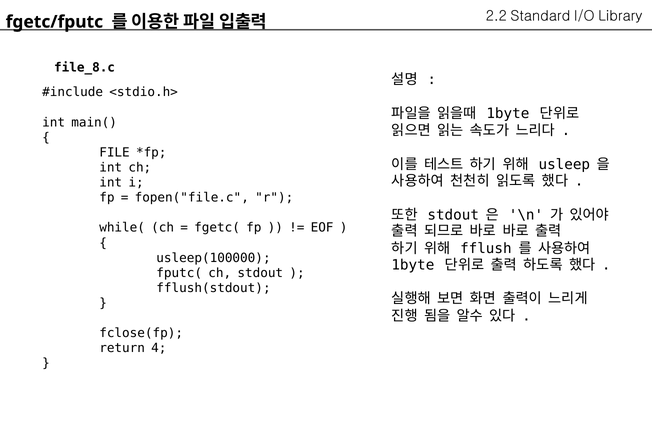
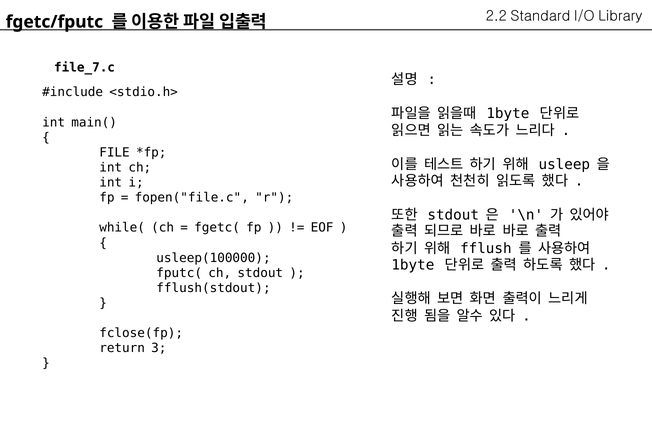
file_8.c: file_8.c -> file_7.c (85, 68)
4: 4 -> 3 (159, 348)
